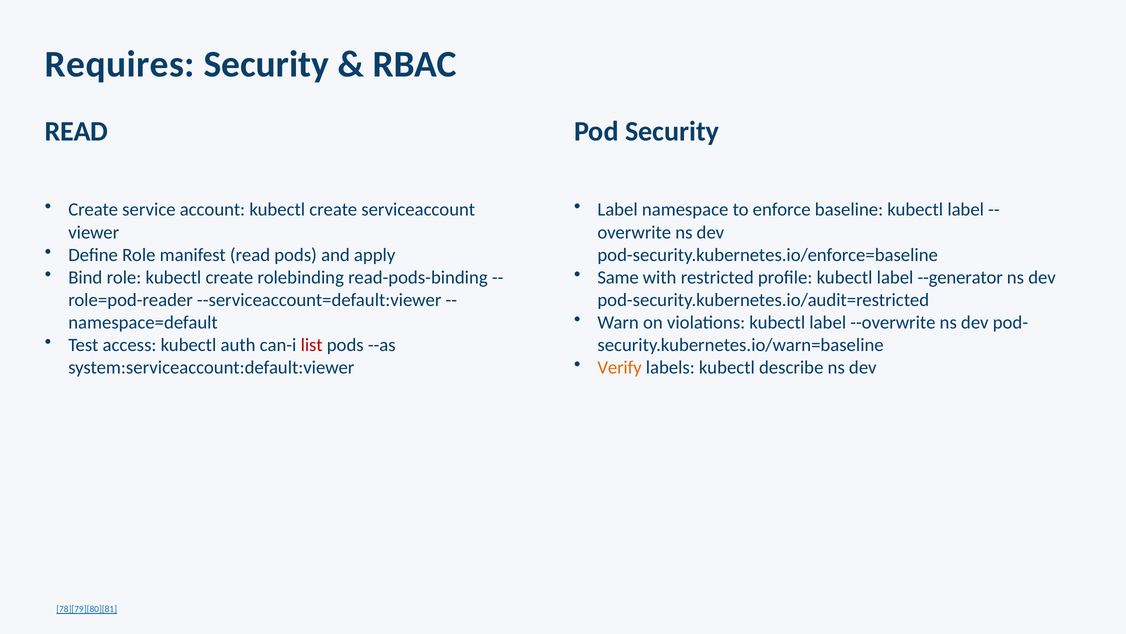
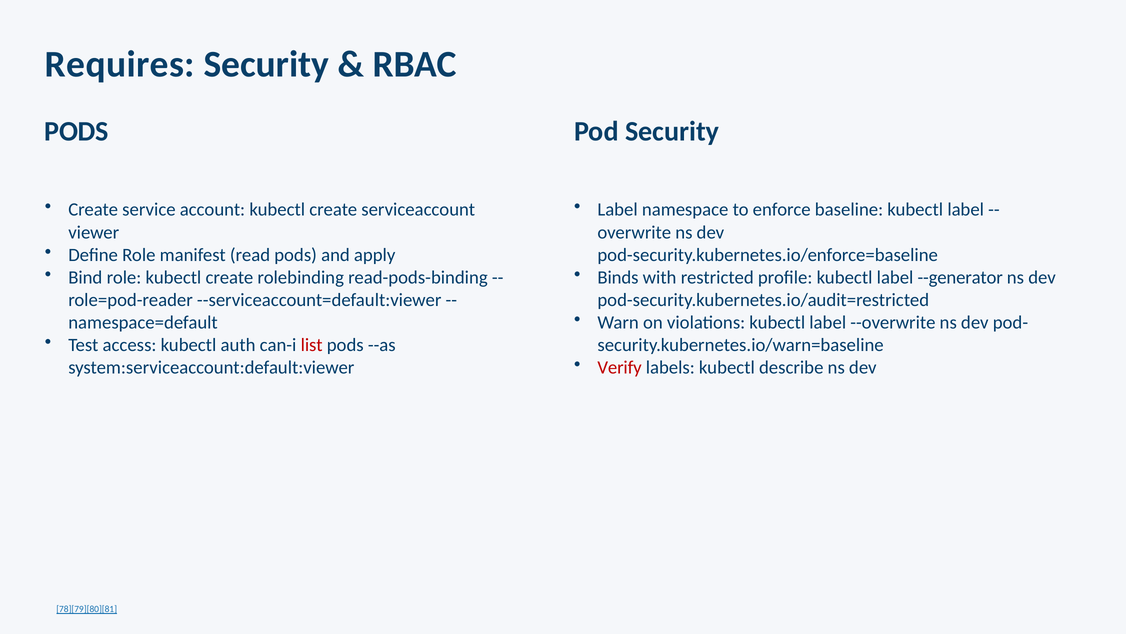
READ: READ -> PODS (76, 131)
Same: Same -> Binds (618, 277)
Verify colour: orange -> red (620, 367)
